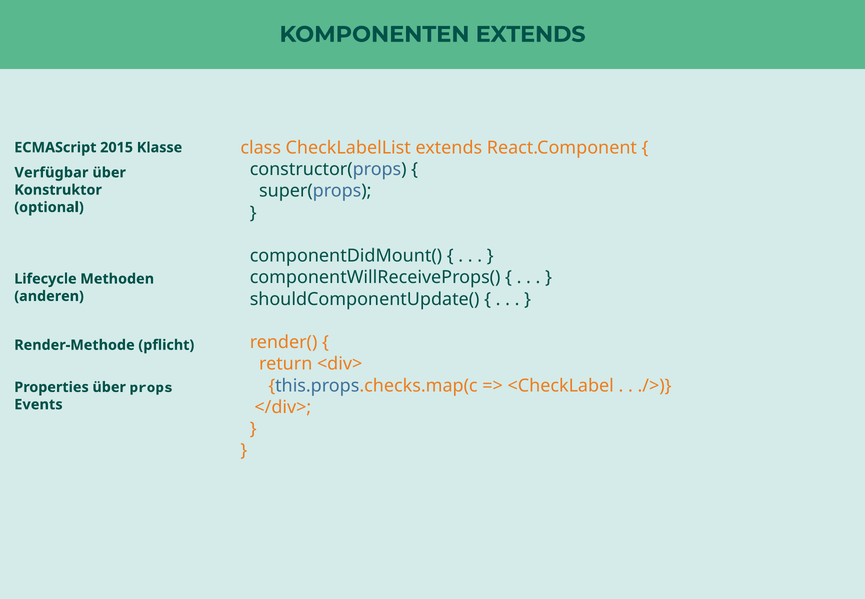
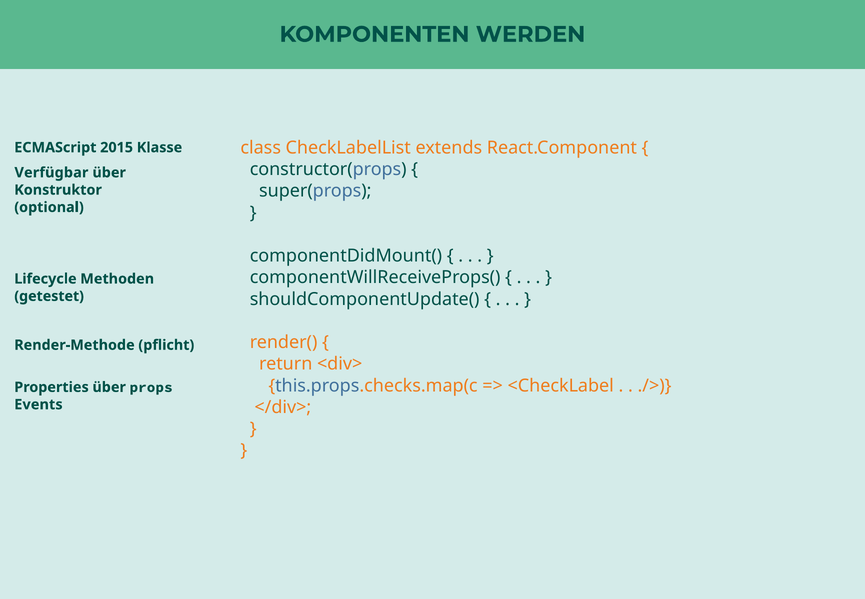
KOMPONENTEN EXTENDS: EXTENDS -> WERDEN (531, 34)
anderen: anderen -> getestet (49, 296)
